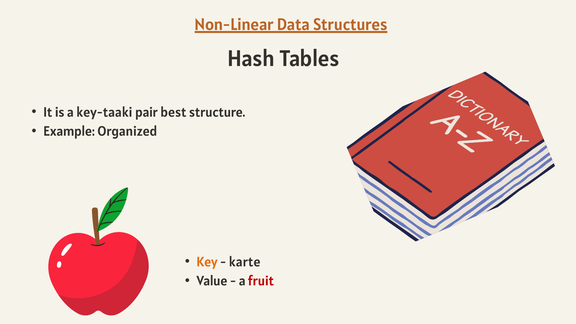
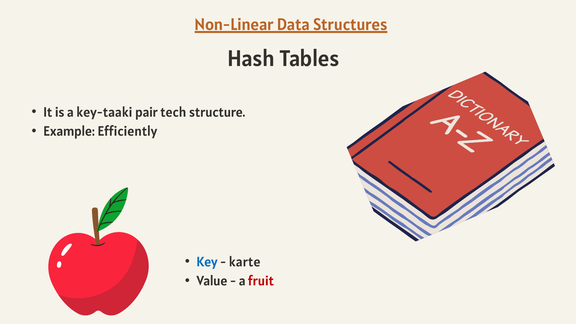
best: best -> tech (173, 112)
Organized: Organized -> Efficiently (127, 131)
Key colour: orange -> blue (207, 262)
